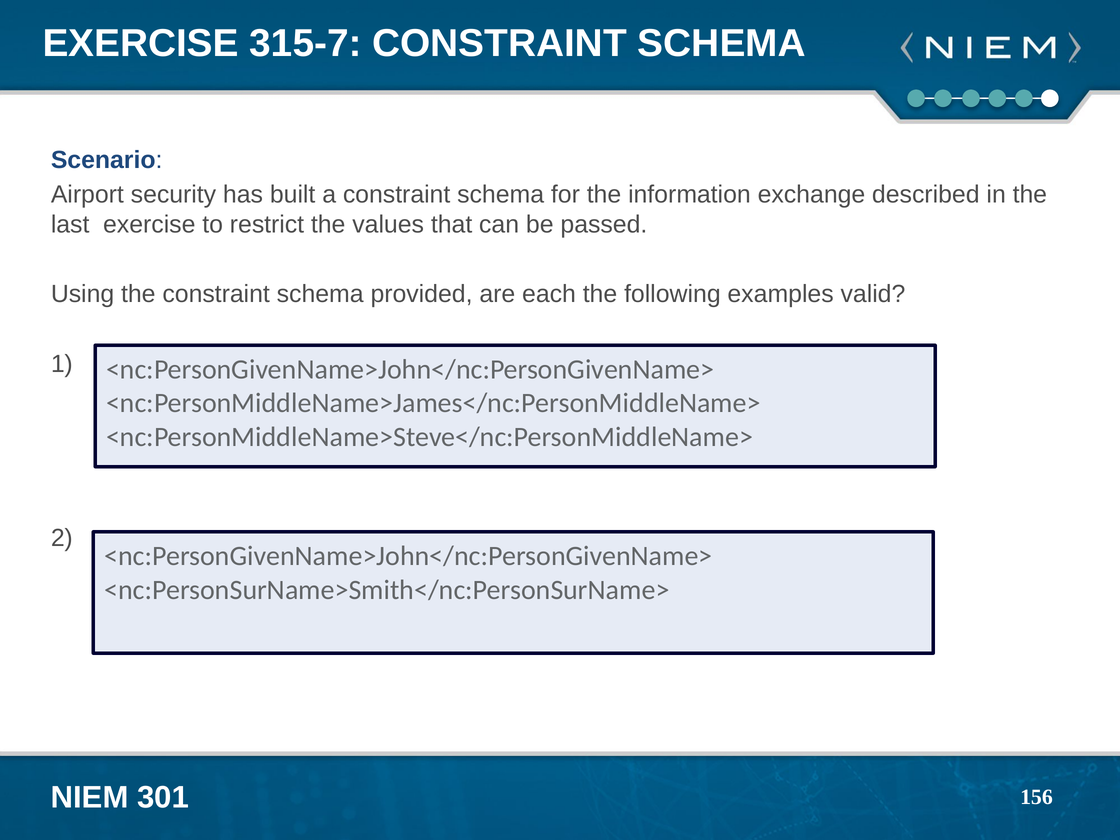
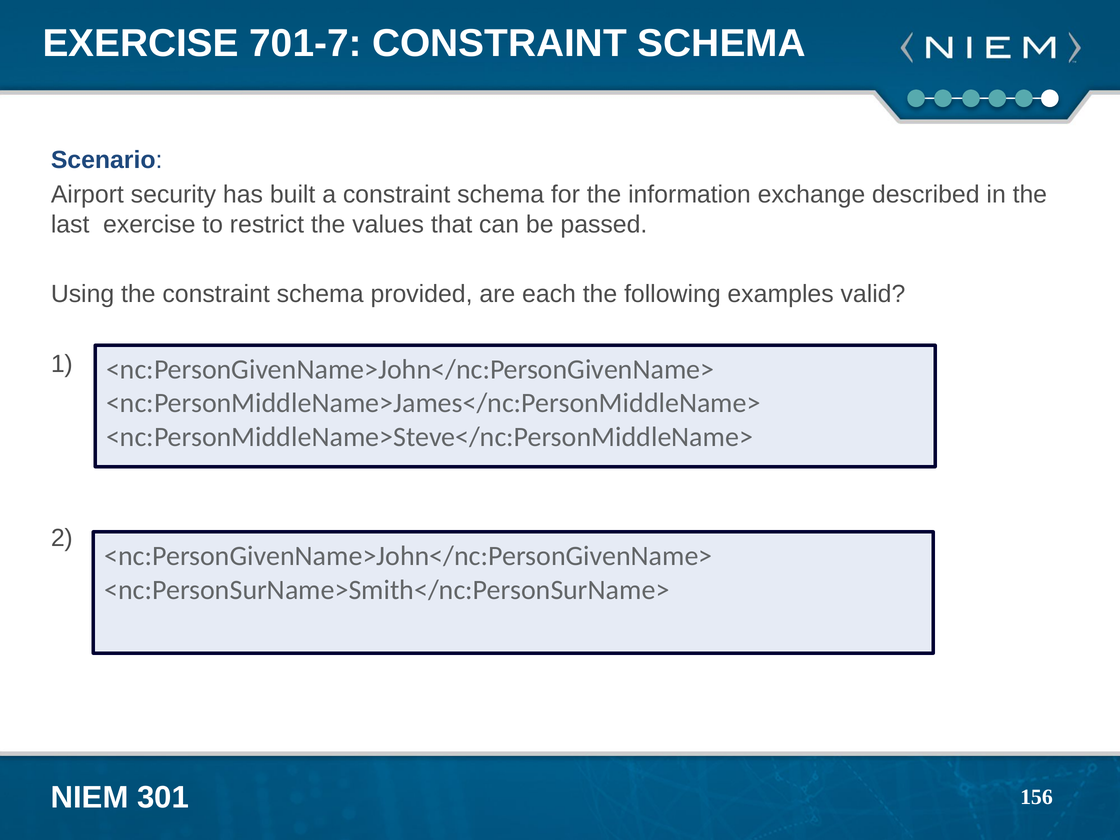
315-7: 315-7 -> 701-7 (305, 43)
